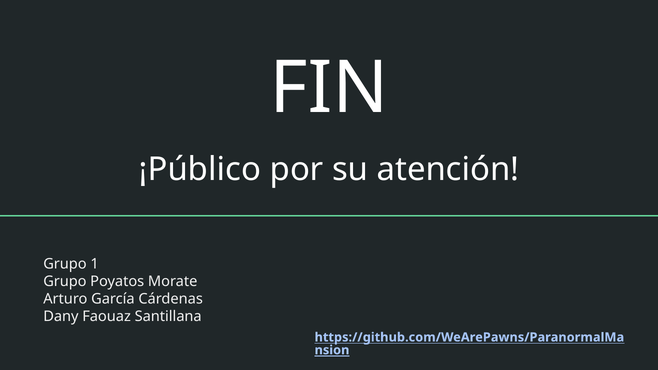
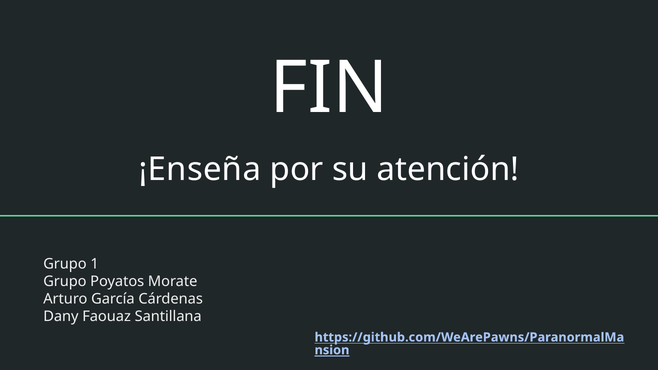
¡Público: ¡Público -> ¡Enseña (200, 169)
